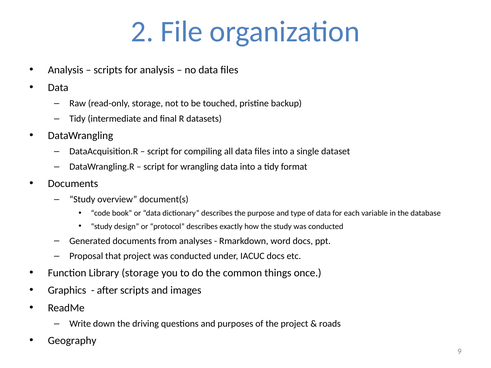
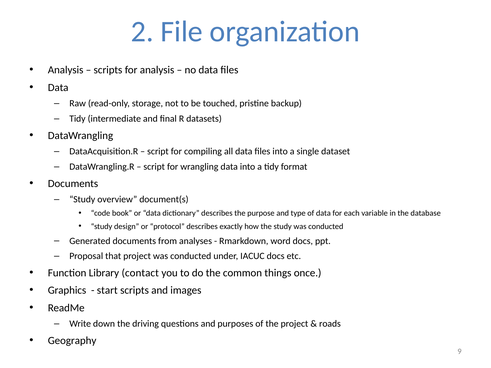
Library storage: storage -> contact (140, 273)
after: after -> start (107, 291)
